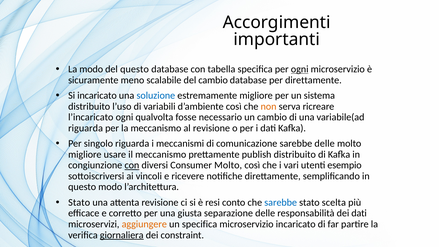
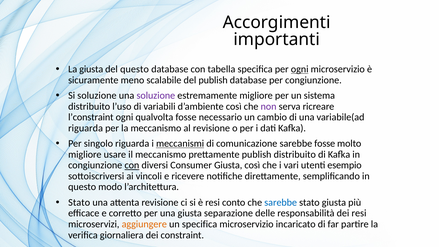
La modo: modo -> giusta (91, 69)
del cambio: cambio -> publish (213, 80)
per direttamente: direttamente -> congiunzione (313, 80)
Si incaricato: incaricato -> soluzione (97, 95)
soluzione colour: blue -> purple (156, 95)
non colour: orange -> purple (269, 106)
l’incaricato: l’incaricato -> l’constraint (91, 117)
meccanismi underline: none -> present (180, 143)
sarebbe delle: delle -> fosse (325, 143)
Consumer Molto: Molto -> Giusta (228, 165)
stato scelta: scelta -> giusta (334, 202)
dei dati: dati -> resi (359, 213)
giornaliera underline: present -> none (122, 235)
